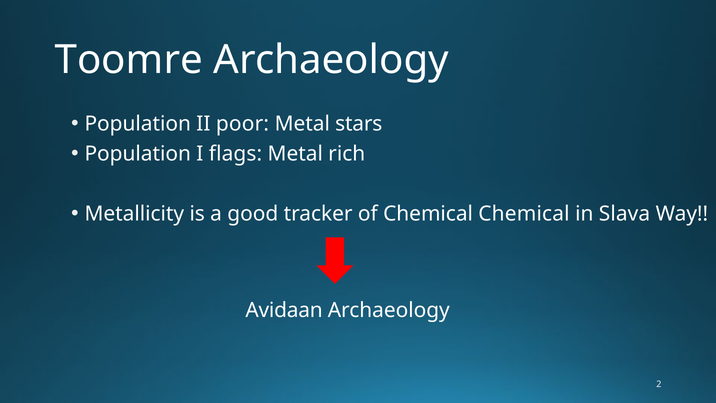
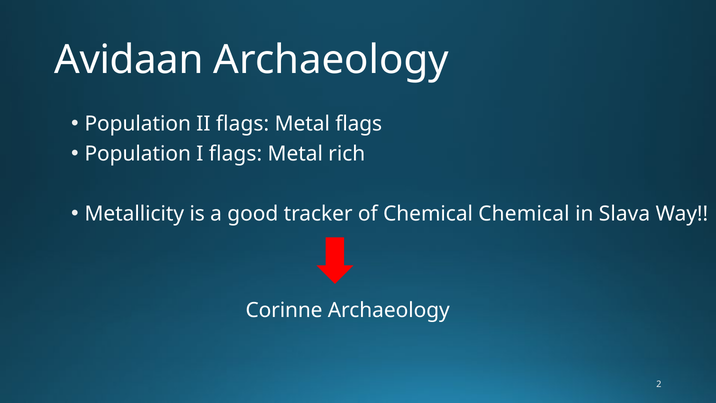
Toomre: Toomre -> Avidaan (129, 60)
II poor: poor -> flags (243, 124)
Metal stars: stars -> flags (359, 124)
Avidaan: Avidaan -> Corinne (284, 310)
